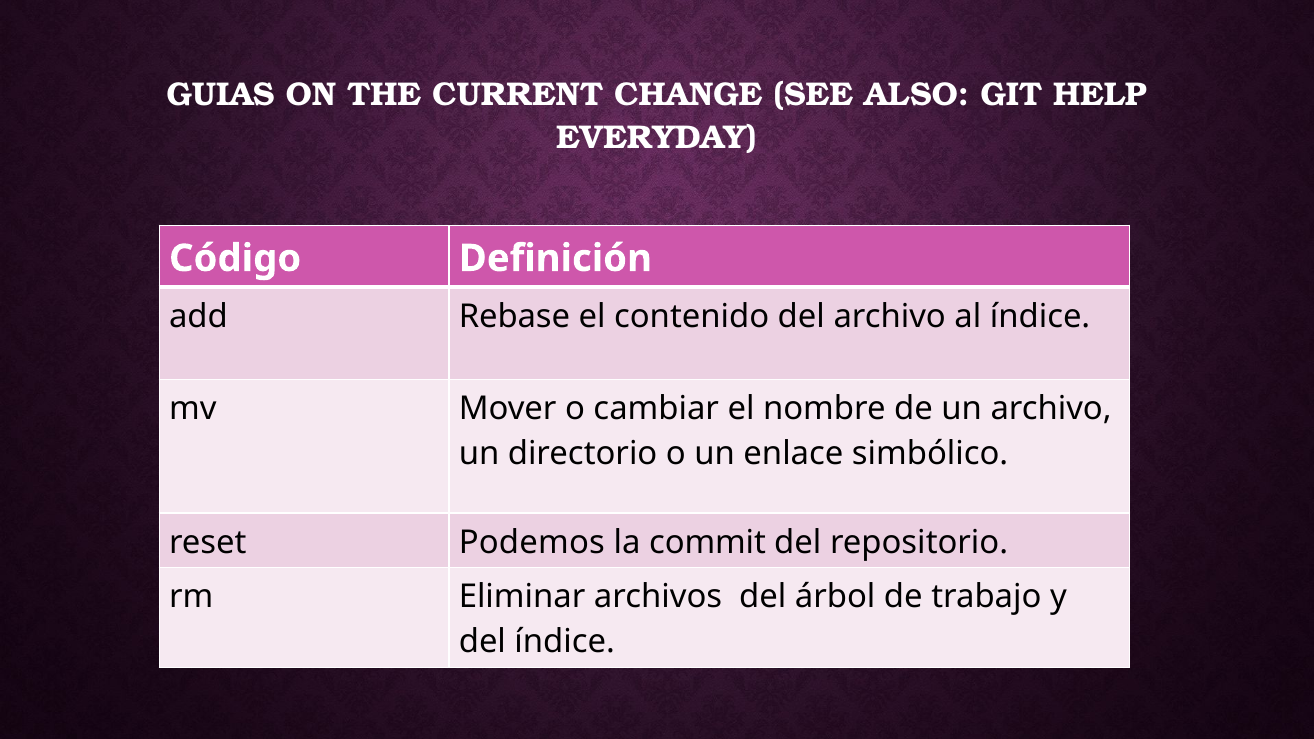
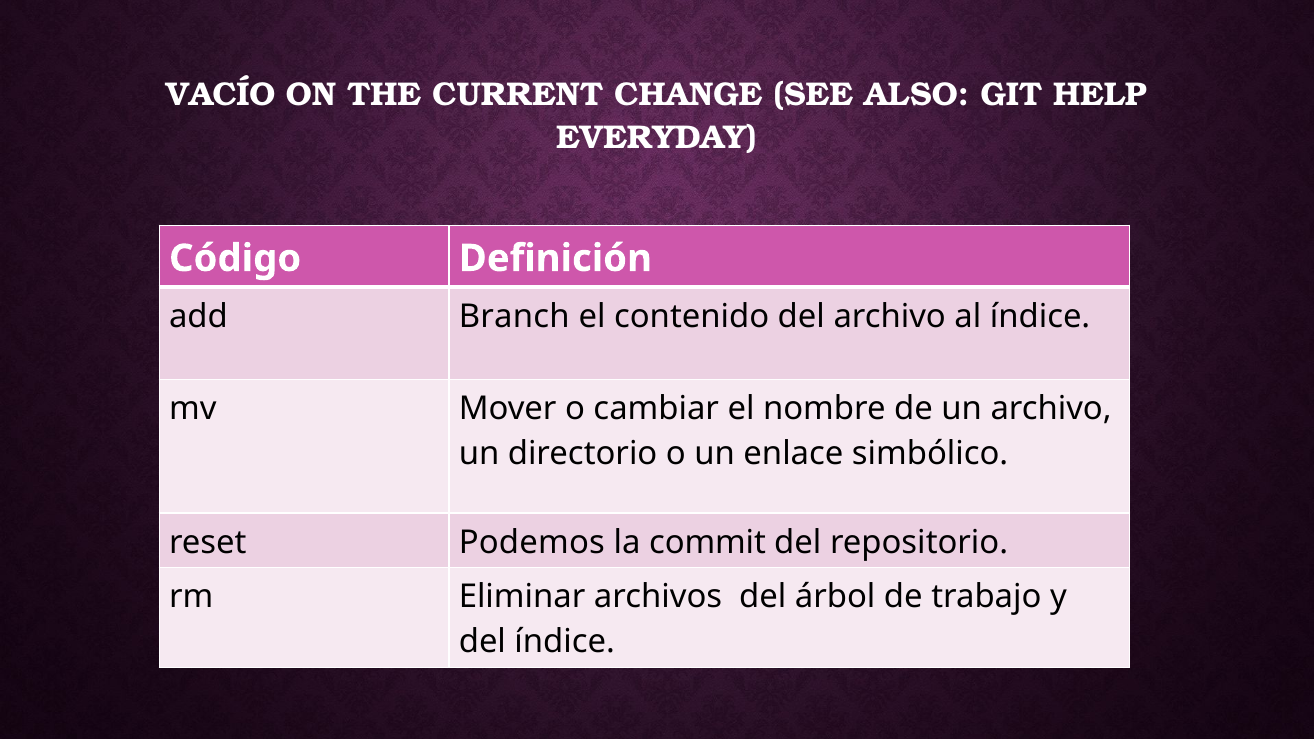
GUIAS: GUIAS -> VACÍO (221, 94)
Rebase: Rebase -> Branch (514, 317)
